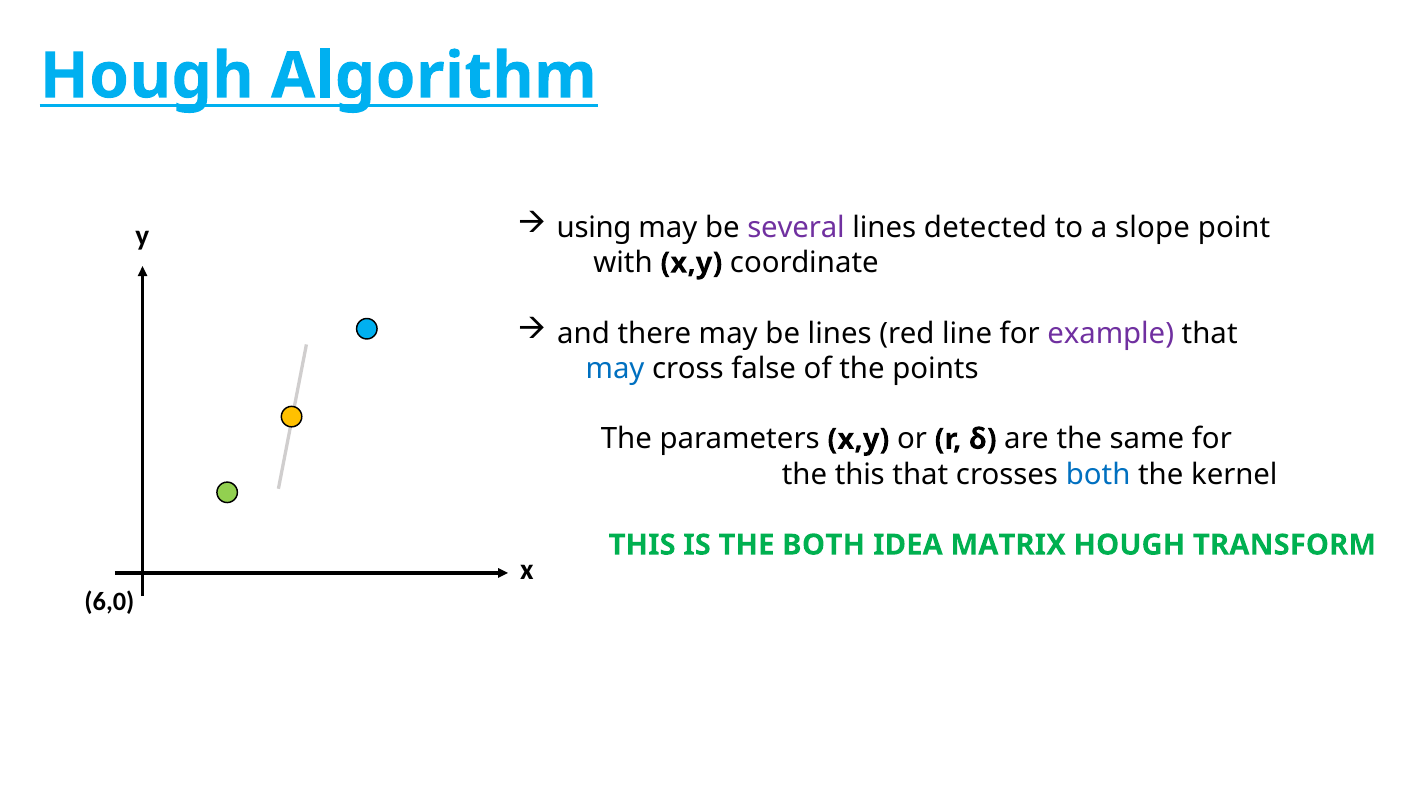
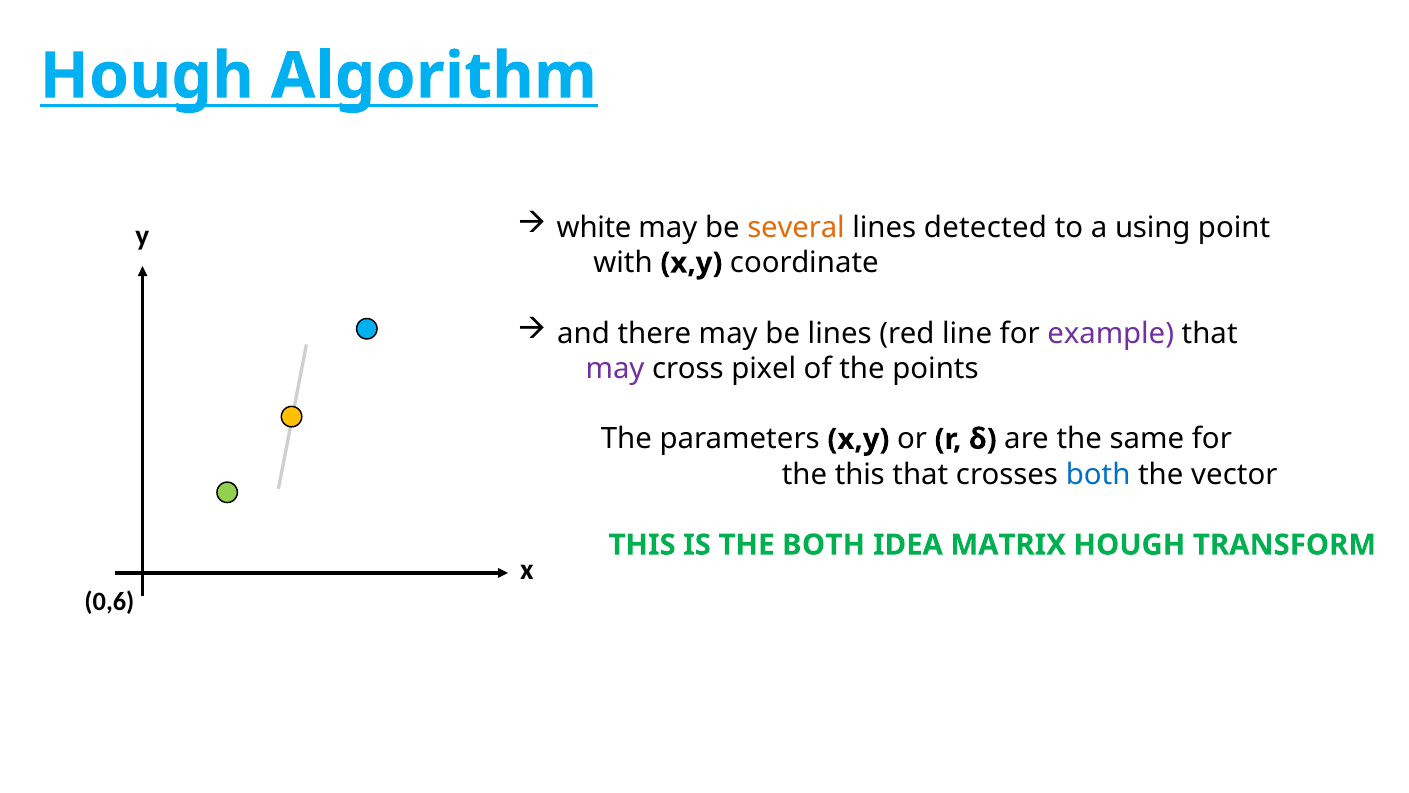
using: using -> white (594, 227)
several colour: purple -> orange (796, 227)
slope: slope -> using (1153, 227)
may colour: blue -> purple (615, 368)
false: false -> pixel (764, 368)
kernel: kernel -> vector (1234, 474)
6,0: 6,0 -> 0,6 (109, 601)
